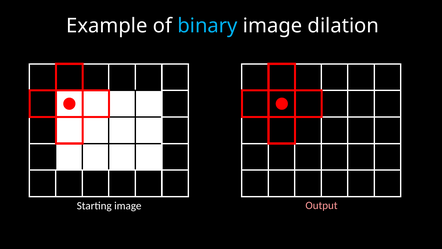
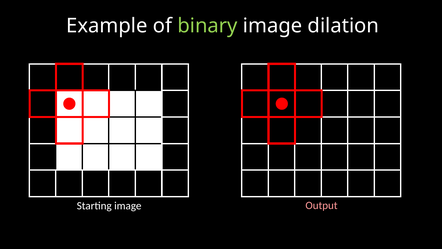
binary colour: light blue -> light green (207, 26)
